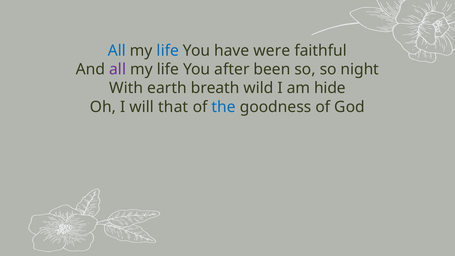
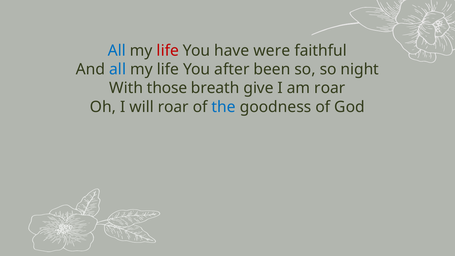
life colour: blue -> red (168, 51)
all colour: purple -> blue (118, 69)
earth: earth -> those (167, 88)
wild: wild -> give (259, 88)
am hide: hide -> roar (330, 88)
will that: that -> roar (173, 107)
